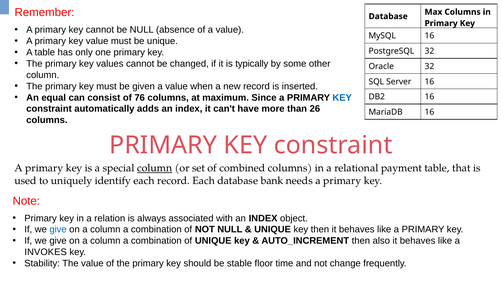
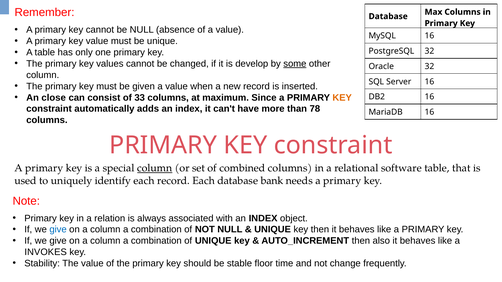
typically: typically -> develop (252, 64)
some underline: none -> present (295, 64)
equal: equal -> close (54, 98)
76: 76 -> 33 (140, 98)
KEY colour: blue -> orange (342, 98)
26: 26 -> 78 (315, 109)
payment: payment -> software (401, 168)
